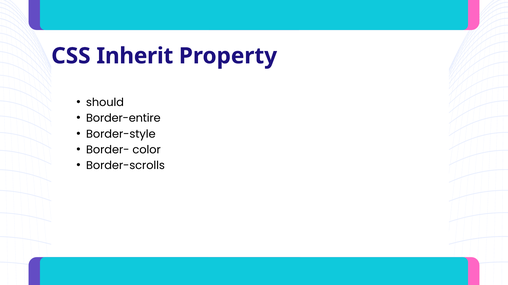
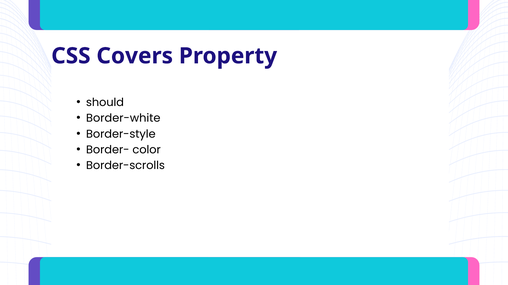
Inherit: Inherit -> Covers (135, 56)
Border-entire: Border-entire -> Border-white (123, 119)
